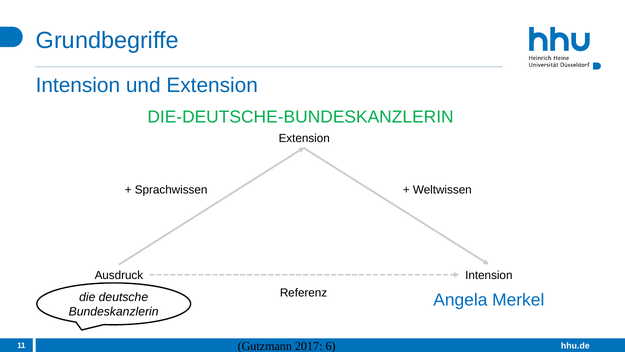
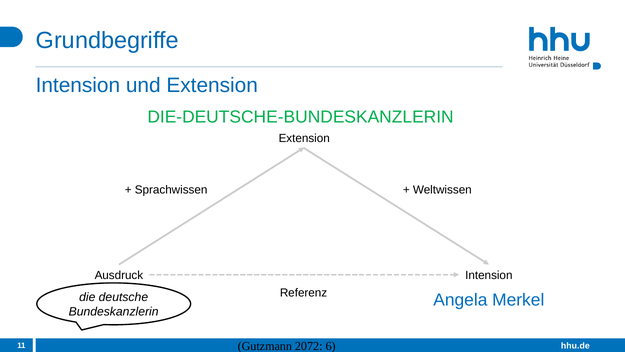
2017: 2017 -> 2072 (309, 346)
